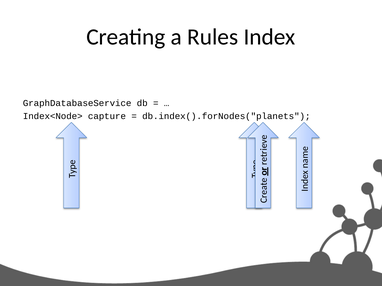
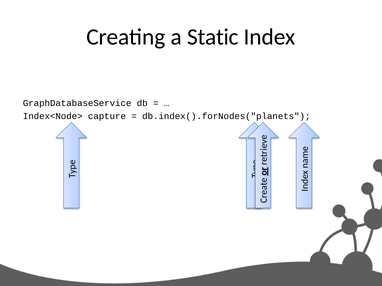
Rules: Rules -> Static (213, 37)
